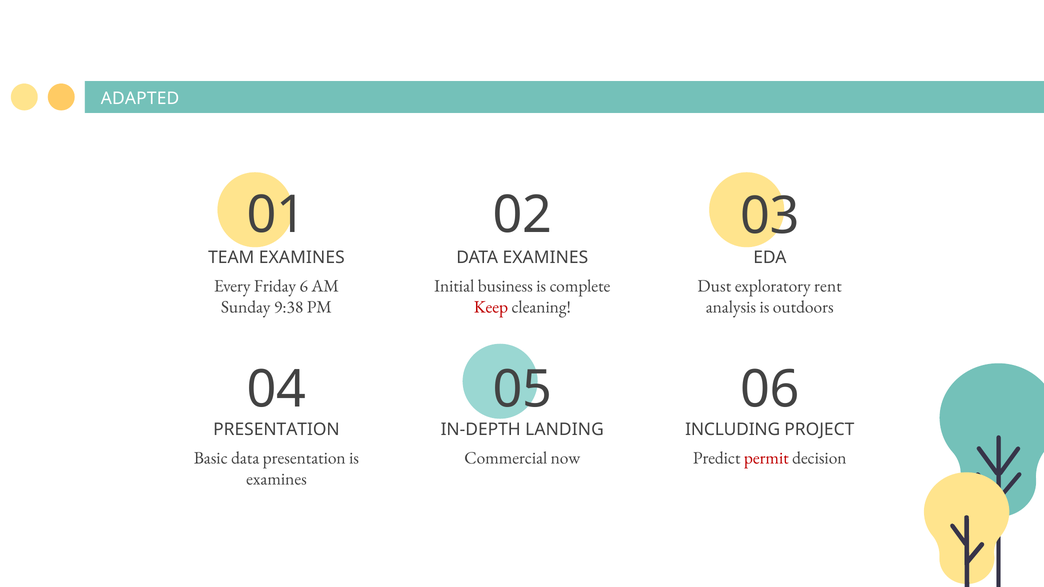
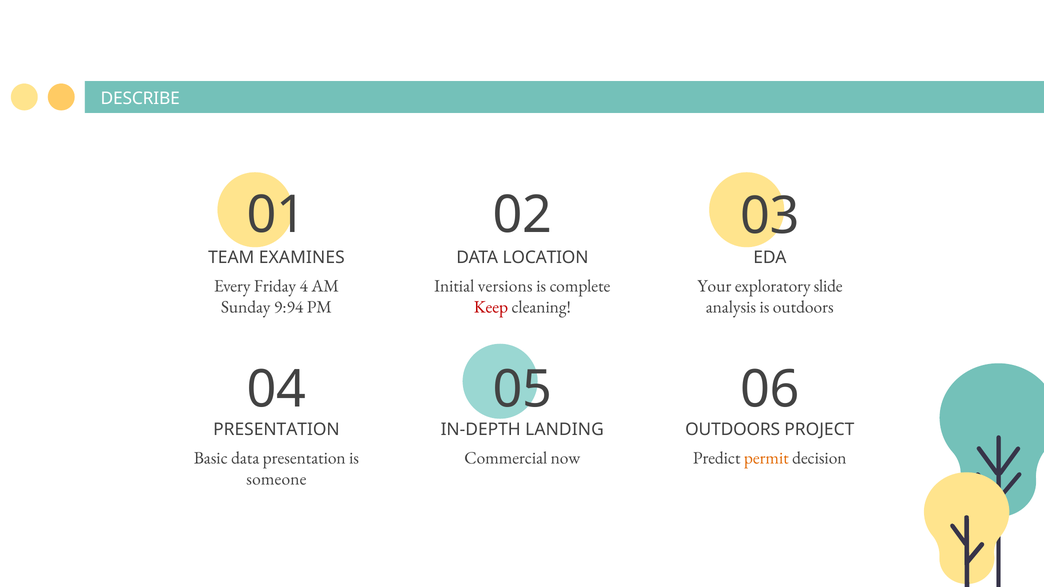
ADAPTED: ADAPTED -> DESCRIBE (140, 98)
DATA EXAMINES: EXAMINES -> LOCATION (546, 258)
6: 6 -> 4 (304, 286)
business: business -> versions (505, 286)
Dust: Dust -> Your (714, 286)
rent: rent -> slide (828, 286)
9:38: 9:38 -> 9:94 (289, 307)
INCLUDING: INCLUDING -> OUTDOORS (733, 430)
permit colour: red -> orange (766, 458)
examines: examines -> someone (276, 479)
